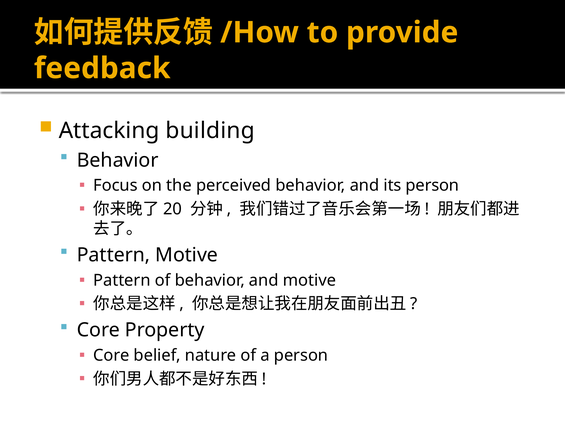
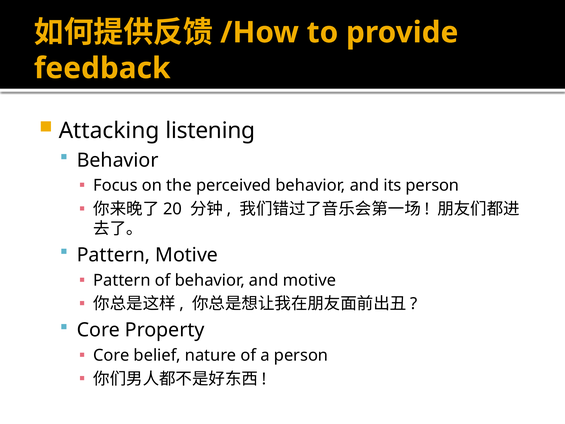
building: building -> listening (210, 131)
